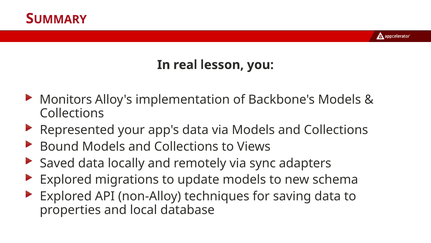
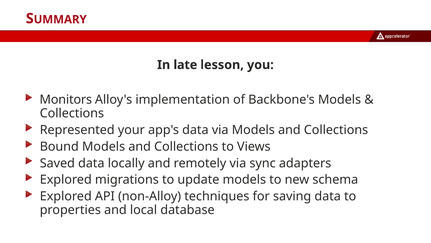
real: real -> late (185, 65)
